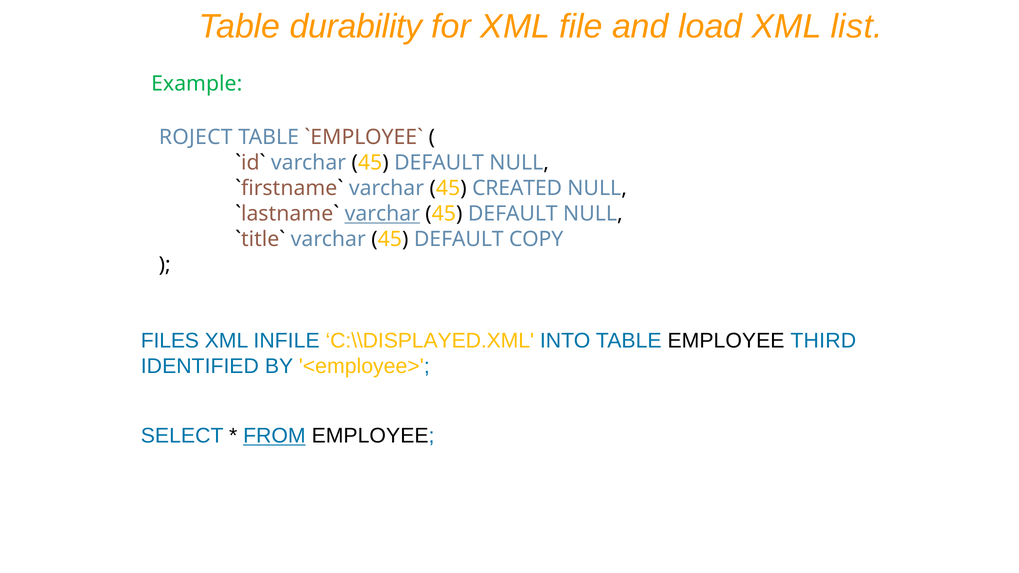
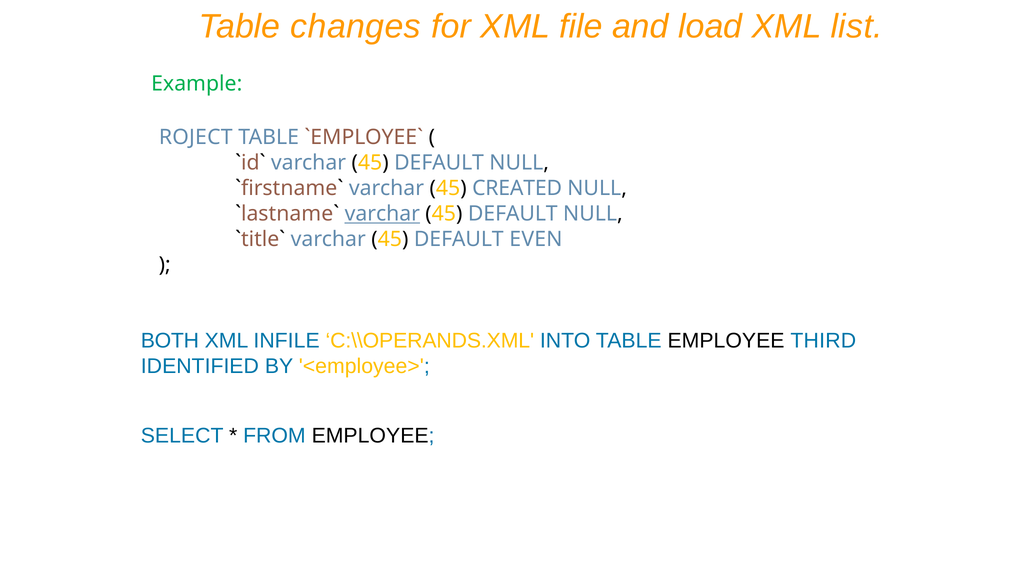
durability: durability -> changes (356, 27)
COPY: COPY -> EVEN (536, 239)
FILES: FILES -> BOTH (170, 341)
C:\\DISPLAYED.XML: C:\\DISPLAYED.XML -> C:\\OPERANDS.XML (430, 341)
FROM underline: present -> none (274, 436)
